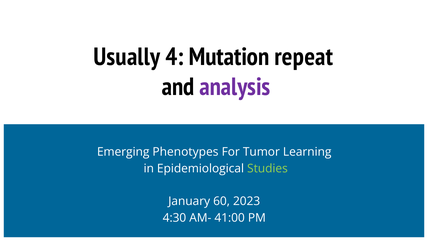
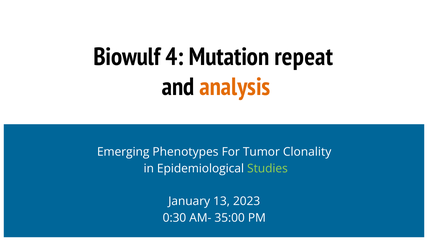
Usually: Usually -> Biowulf (127, 57)
analysis colour: purple -> orange (235, 87)
Learning: Learning -> Clonality (307, 152)
60: 60 -> 13 (222, 201)
4:30: 4:30 -> 0:30 (174, 218)
41:00: 41:00 -> 35:00 (230, 218)
